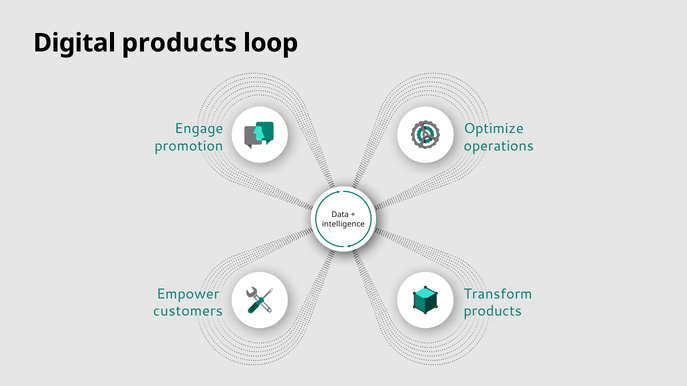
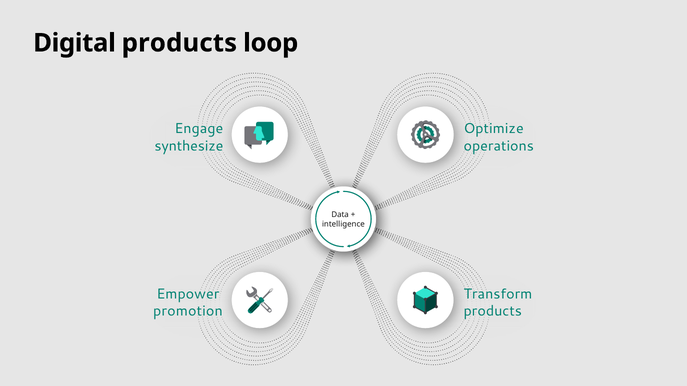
promotion: promotion -> synthesize (189, 146)
customers: customers -> promotion (188, 312)
